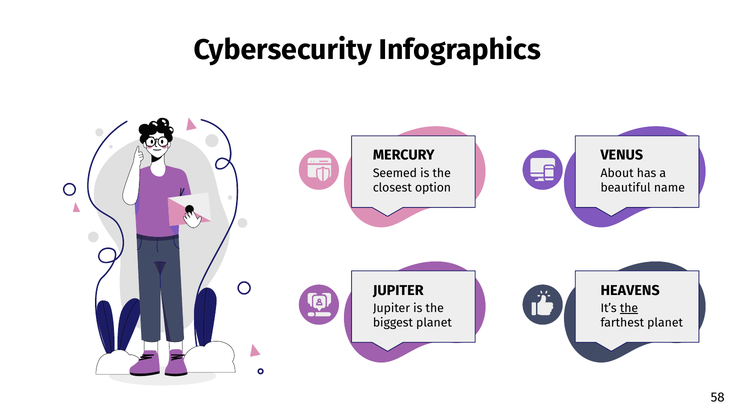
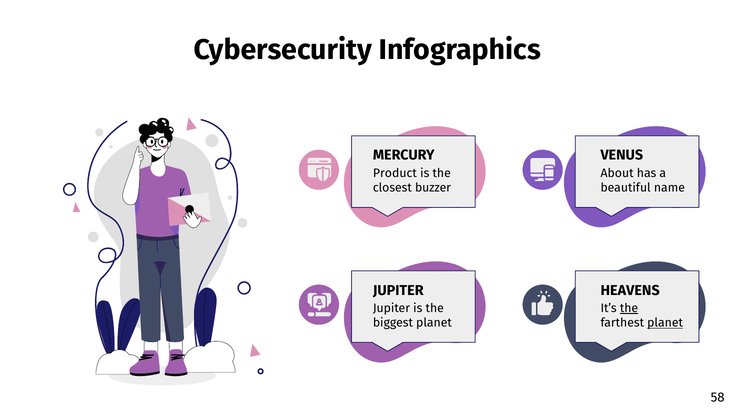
Seemed: Seemed -> Product (395, 173)
option: option -> buzzer (433, 188)
planet underline: none -> present (665, 323)
